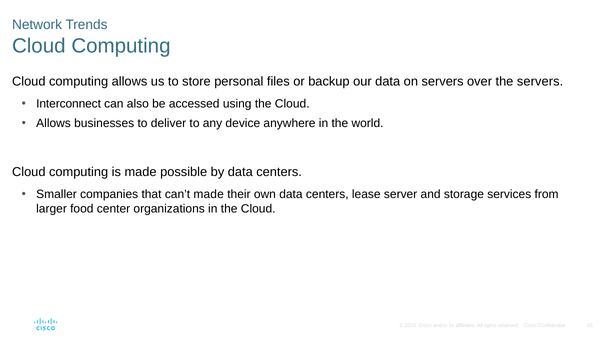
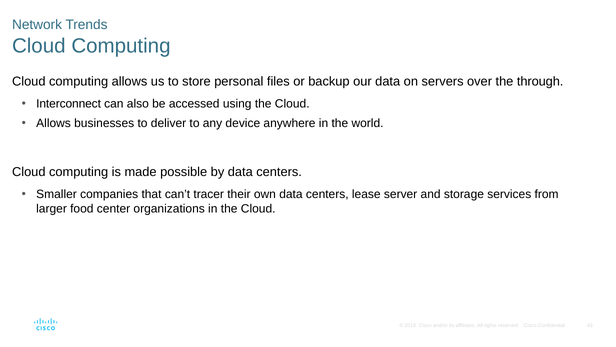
the servers: servers -> through (540, 81)
can’t made: made -> tracer (209, 194)
